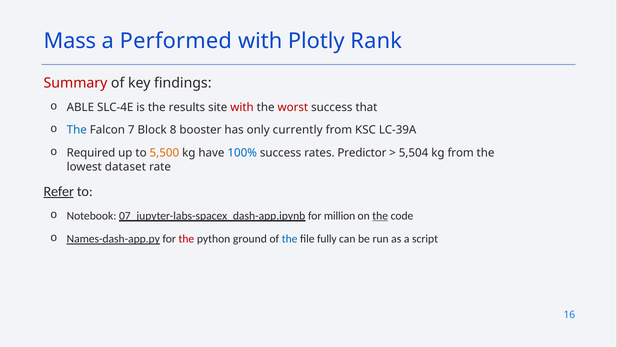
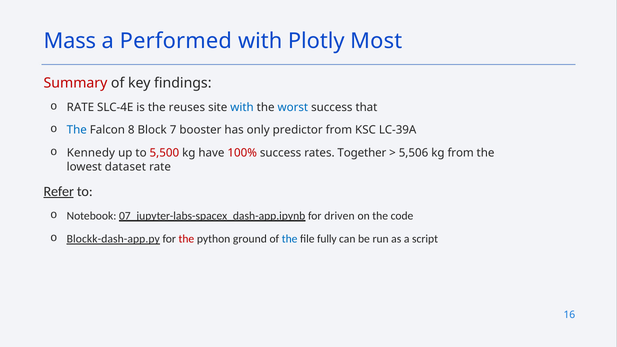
Rank: Rank -> Most (376, 41)
ABLE: ABLE -> RATE (80, 107)
results: results -> reuses (187, 107)
with colour: red -> blue (242, 107)
worst colour: red -> blue (293, 107)
7: 7 -> 8 (131, 130)
8: 8 -> 7 (173, 130)
currently: currently -> predictor (298, 130)
Required: Required -> Kennedy (91, 153)
5,500 colour: orange -> red (164, 153)
100% colour: blue -> red (242, 153)
Predictor: Predictor -> Together (362, 153)
5,504: 5,504 -> 5,506 (414, 153)
million: million -> driven (339, 216)
the underline: present -> none (380, 216)
Names-dash-app.py: Names-dash-app.py -> Blockk-dash-app.py (113, 239)
